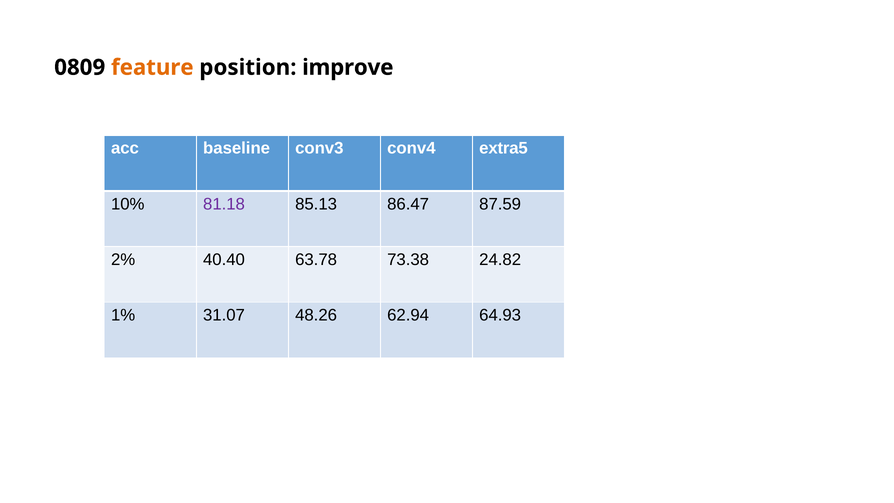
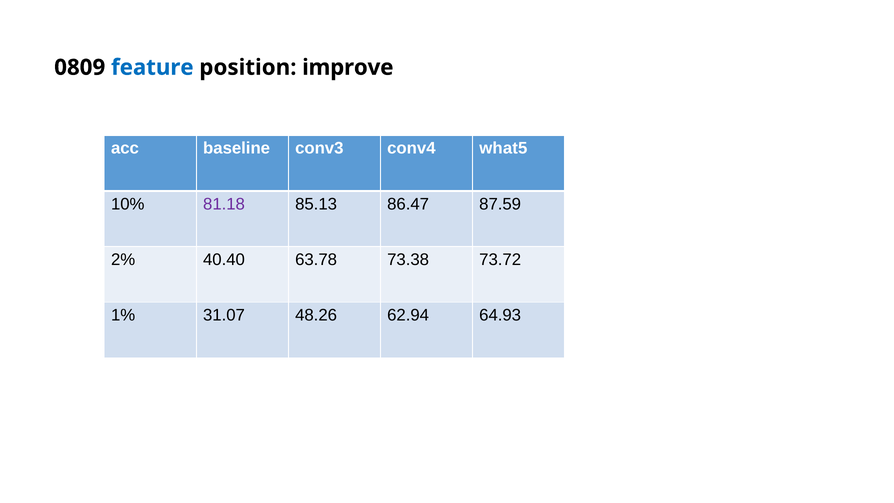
feature colour: orange -> blue (152, 67)
extra5: extra5 -> what5 (503, 148)
24.82: 24.82 -> 73.72 (500, 260)
